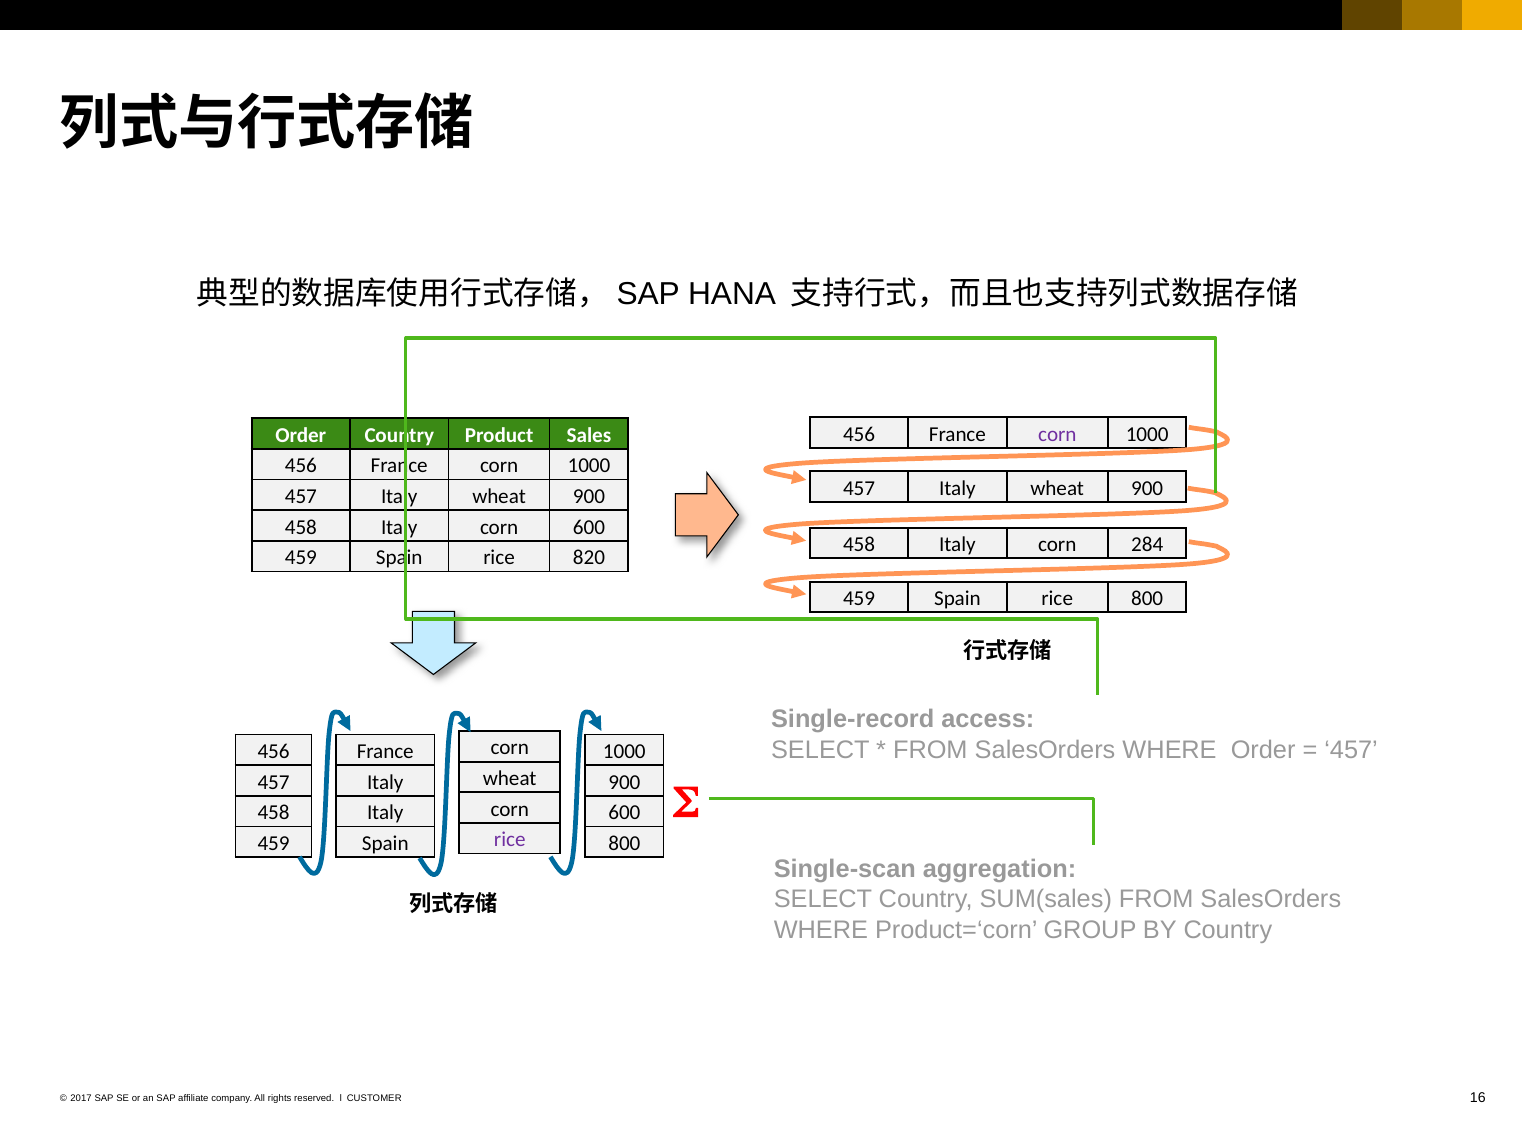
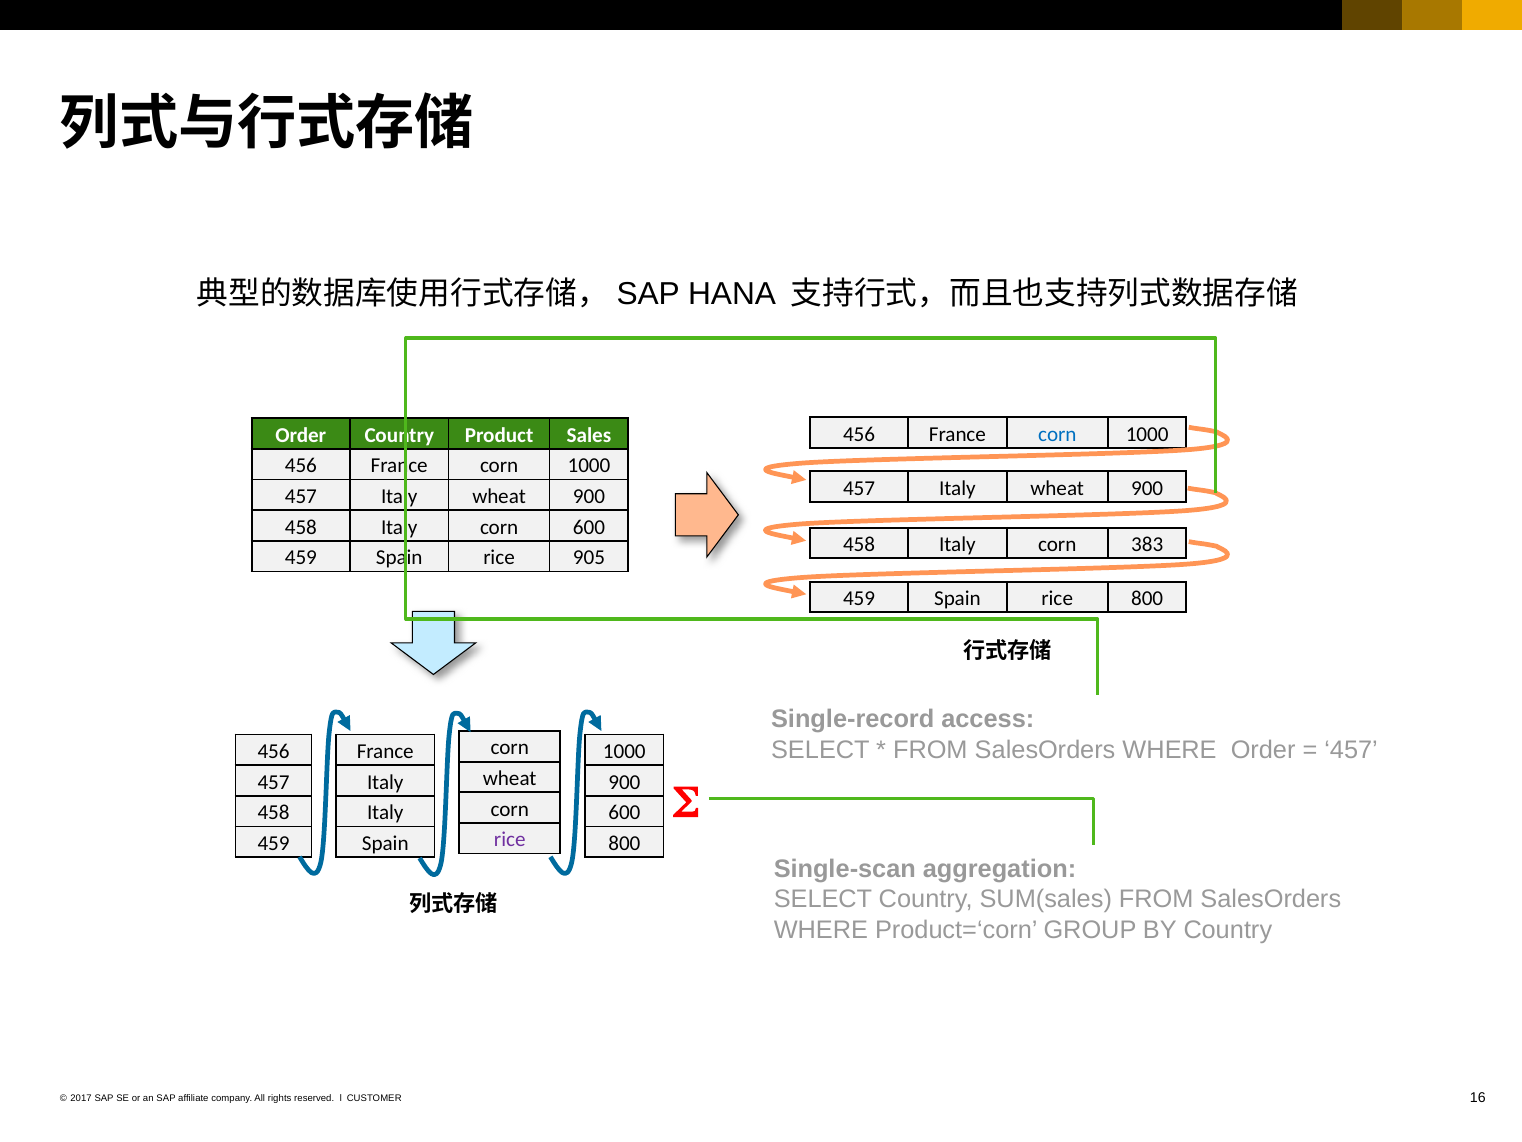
corn colour: purple -> blue (1057, 434)
284: 284 -> 383 (1147, 544)
820: 820 -> 905 (589, 557)
